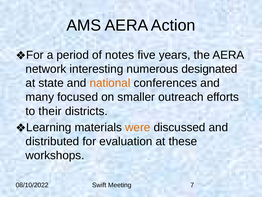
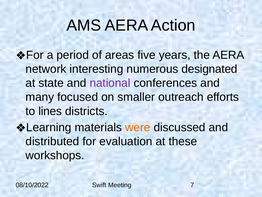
notes: notes -> areas (120, 55)
national colour: orange -> purple (110, 83)
their: their -> lines (50, 111)
